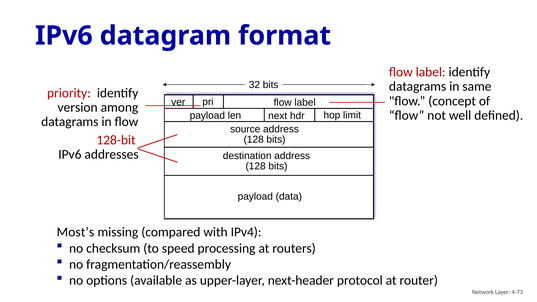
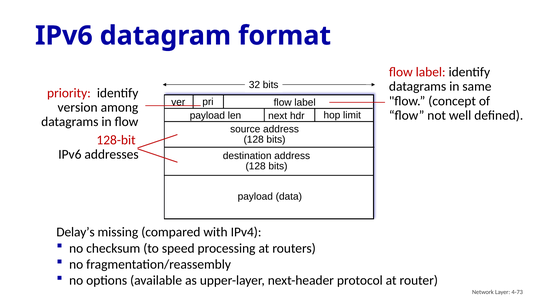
Most’s: Most’s -> Delay’s (76, 232)
